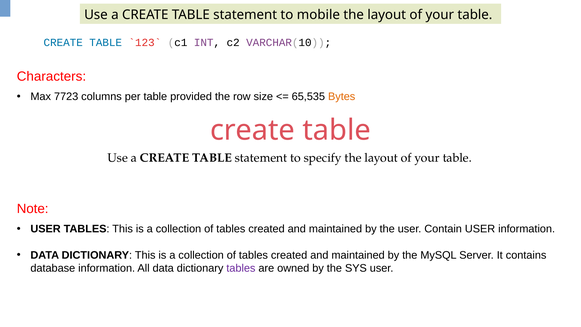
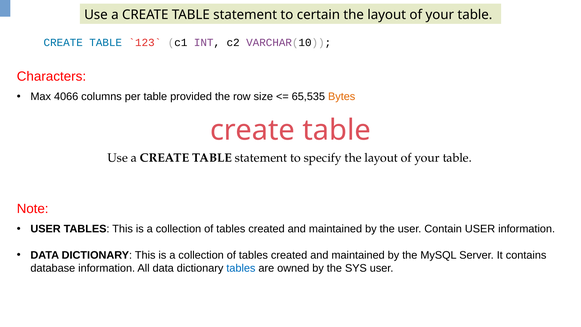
mobile: mobile -> certain (318, 15)
7723: 7723 -> 4066 (66, 97)
tables colour: purple -> blue (241, 268)
